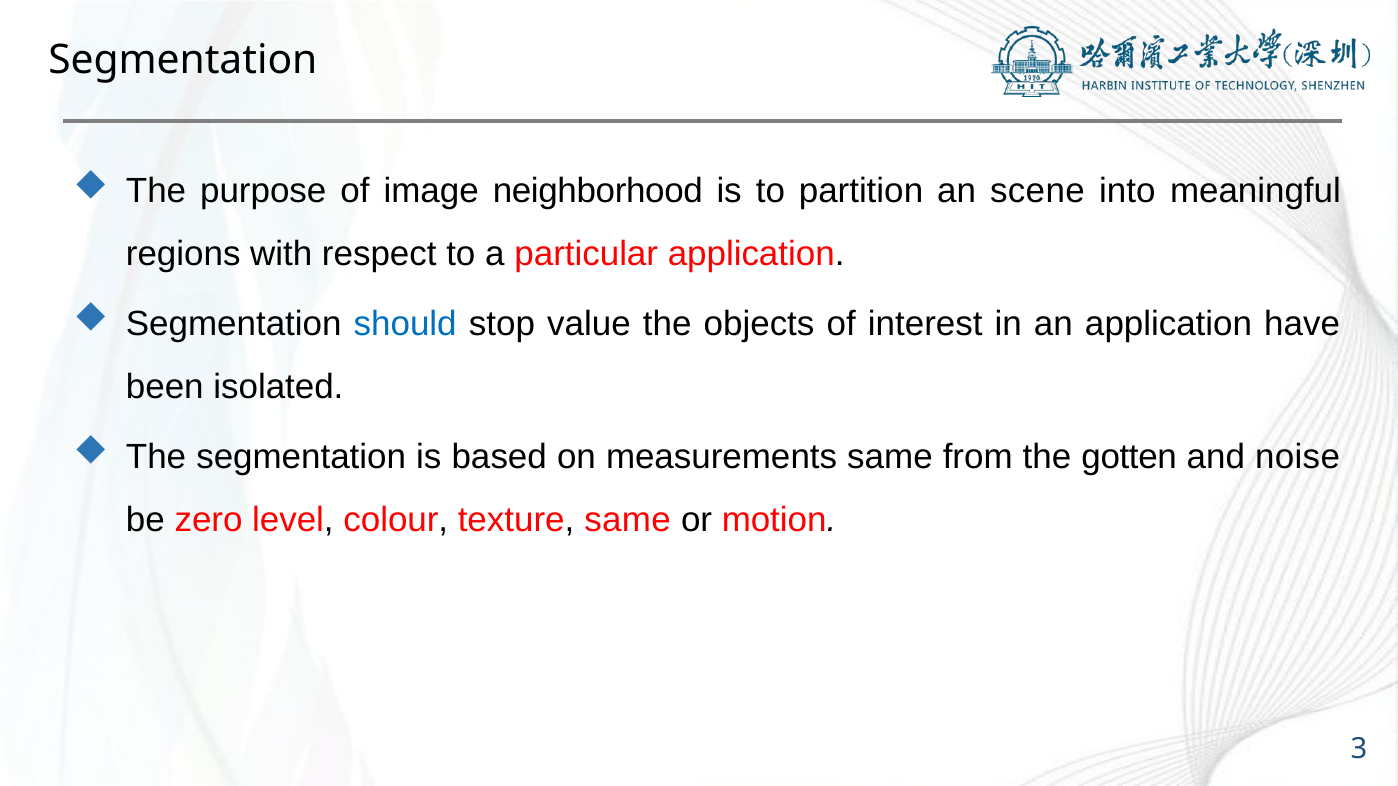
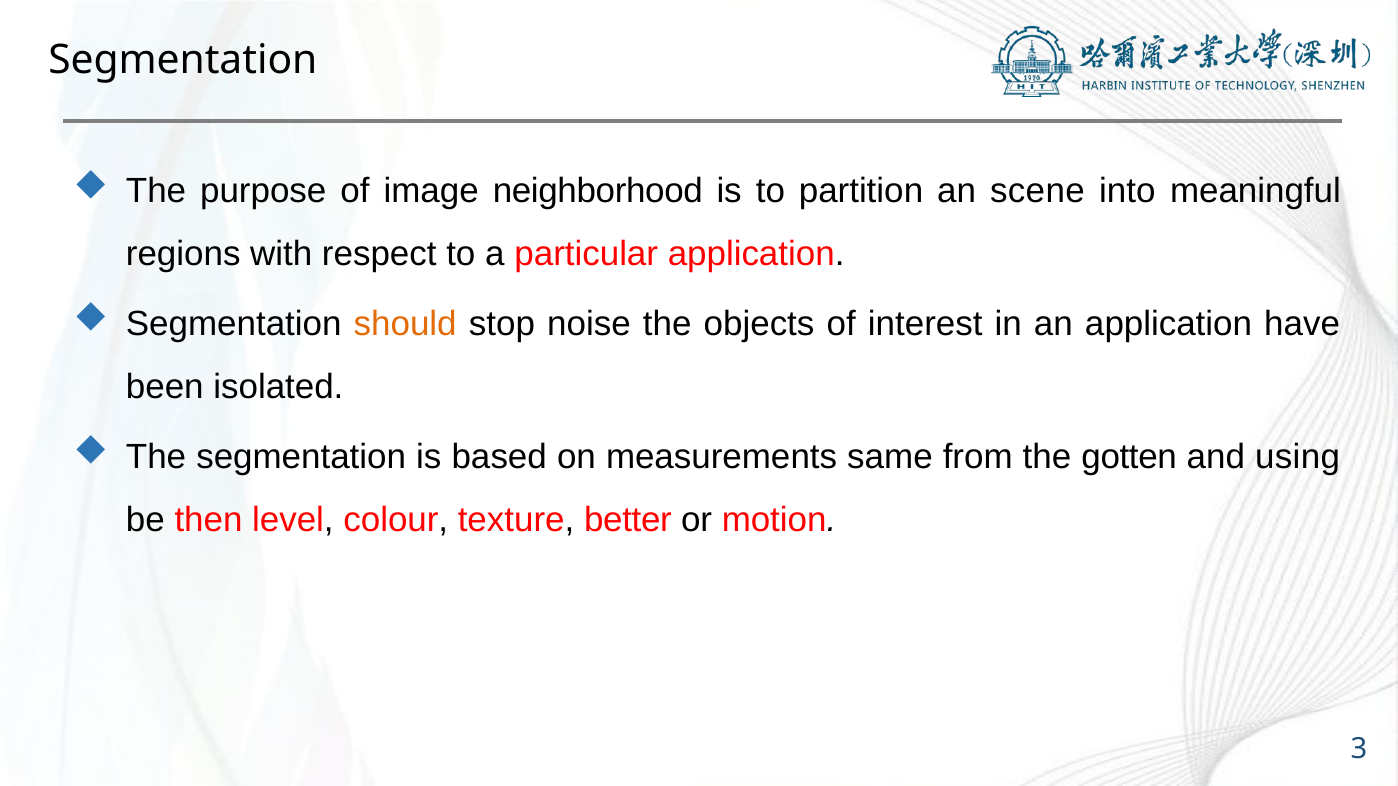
should colour: blue -> orange (405, 324)
value: value -> noise (589, 324)
noise: noise -> using (1298, 457)
zero: zero -> then (209, 520)
texture same: same -> better (628, 520)
